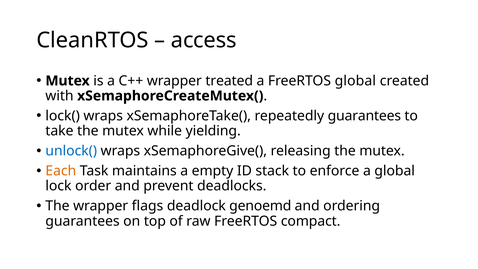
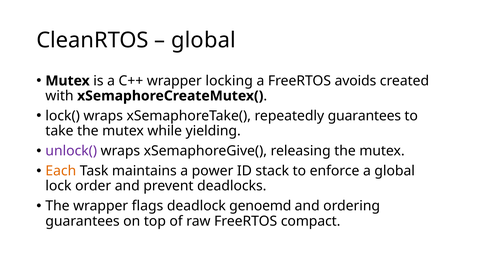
access: access -> global (204, 40)
treated: treated -> locking (229, 81)
FreeRTOS global: global -> avoids (355, 81)
unlock( colour: blue -> purple (71, 151)
empty: empty -> power (213, 171)
